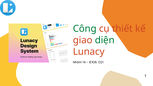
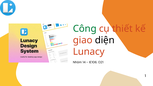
diện colour: green -> black (105, 40)
